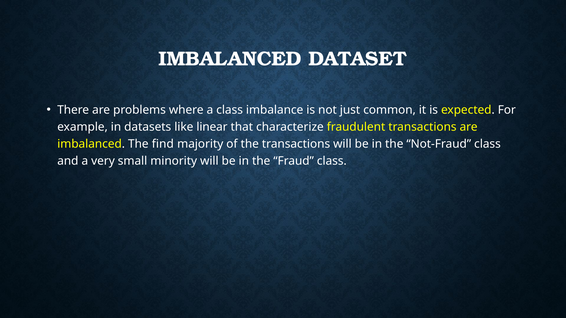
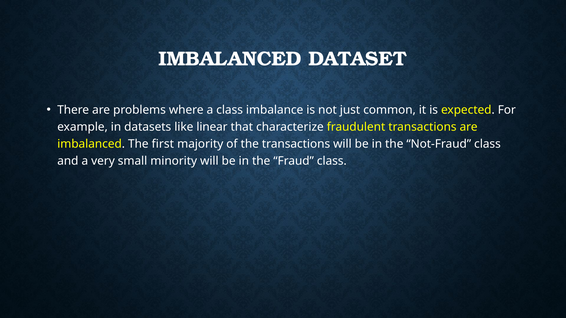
find: find -> first (163, 144)
